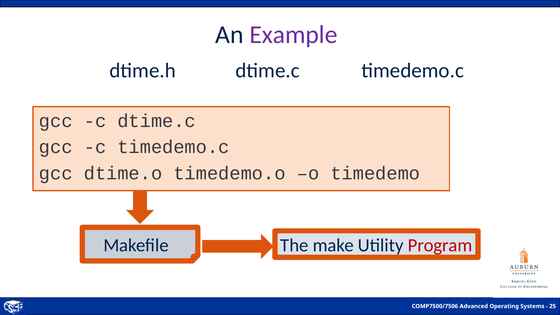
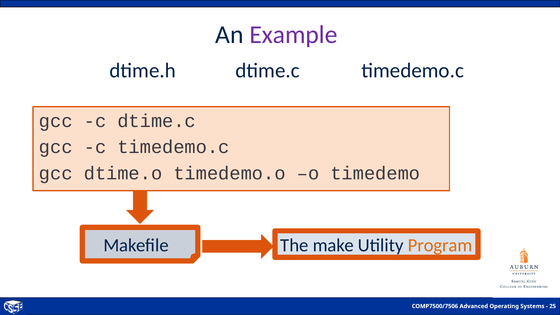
Program colour: red -> orange (440, 245)
